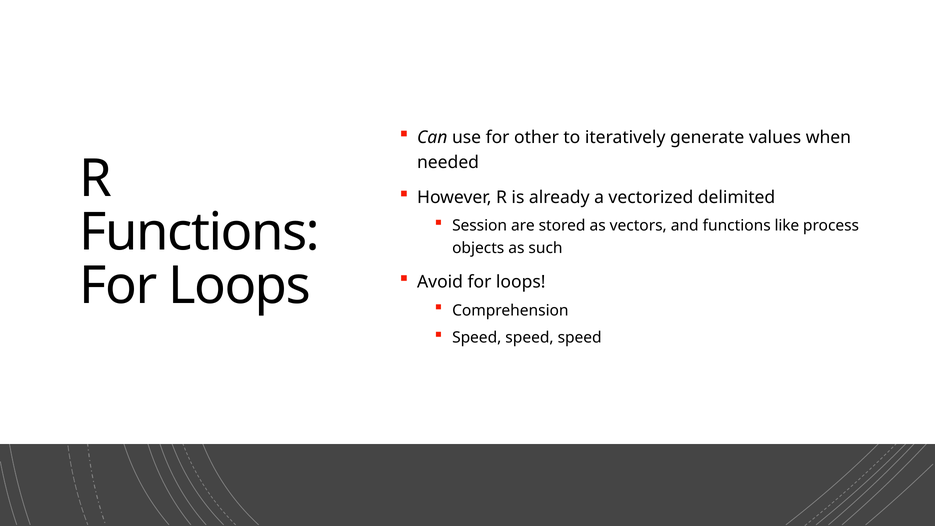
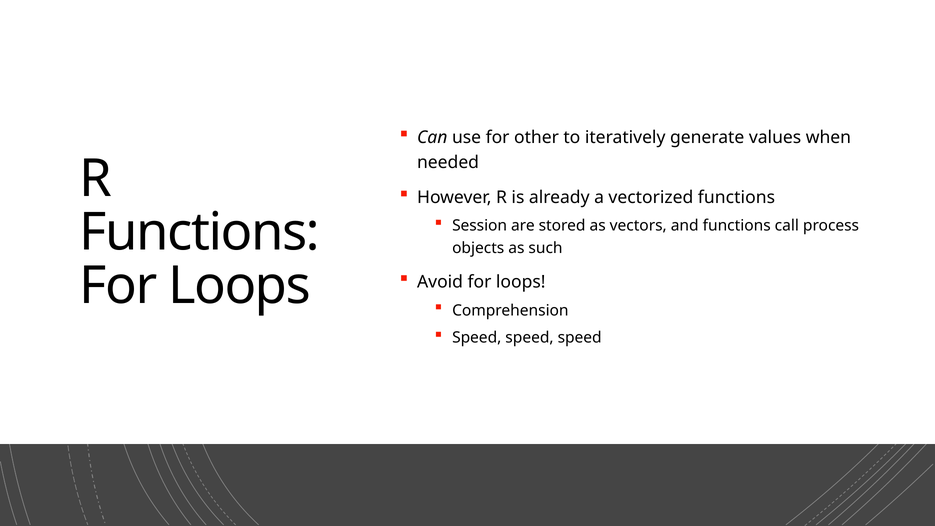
vectorized delimited: delimited -> functions (736, 197)
like: like -> call (787, 226)
